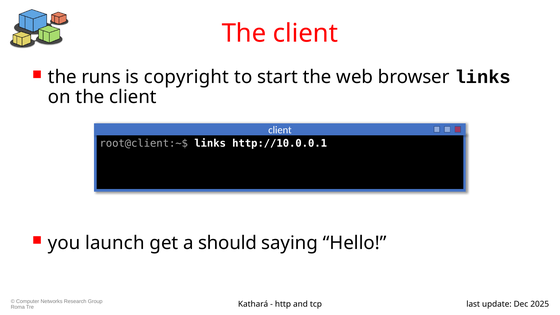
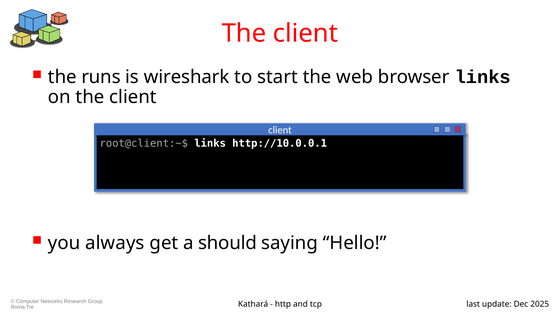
copyright: copyright -> wireshark (187, 77)
launch: launch -> always (115, 243)
